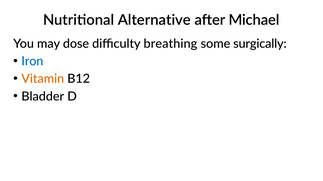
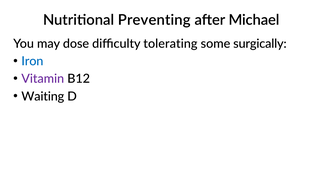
Alternative: Alternative -> Preventing (154, 20)
breathing: breathing -> tolerating (170, 44)
Vitamin colour: orange -> purple (43, 79)
Bladder: Bladder -> Waiting (43, 97)
